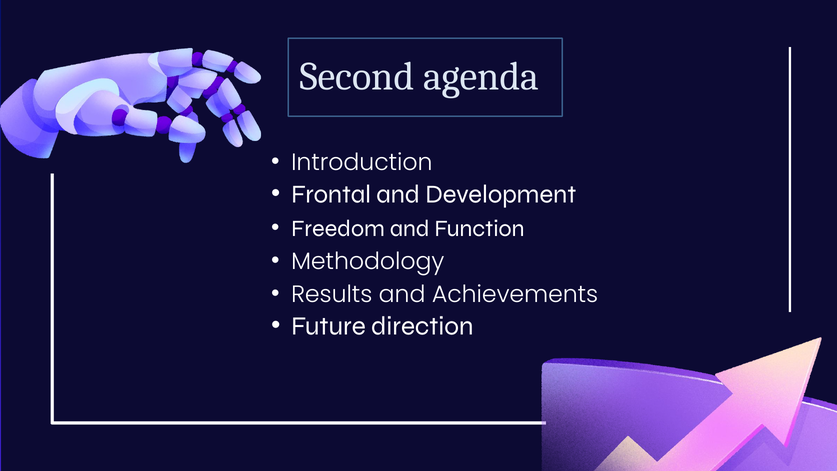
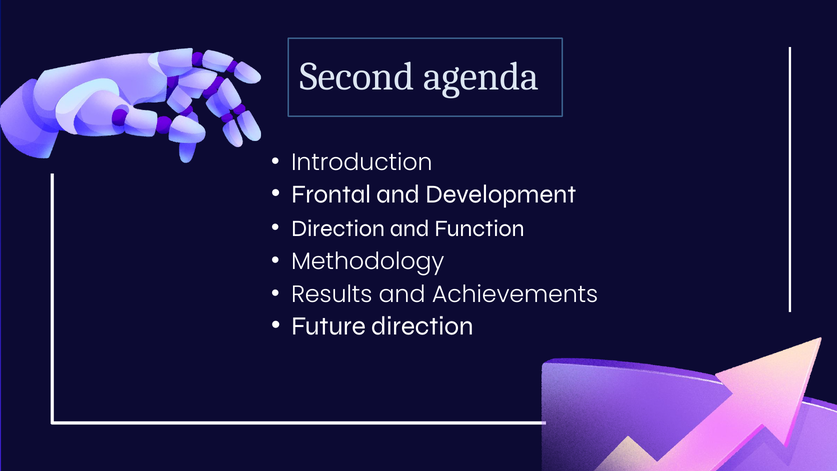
Freedom: Freedom -> Direction (338, 228)
